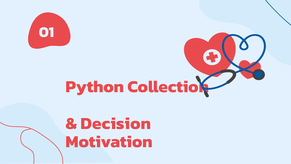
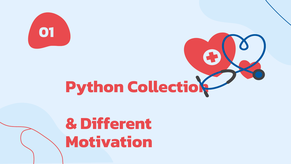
Decision: Decision -> Different (116, 123)
